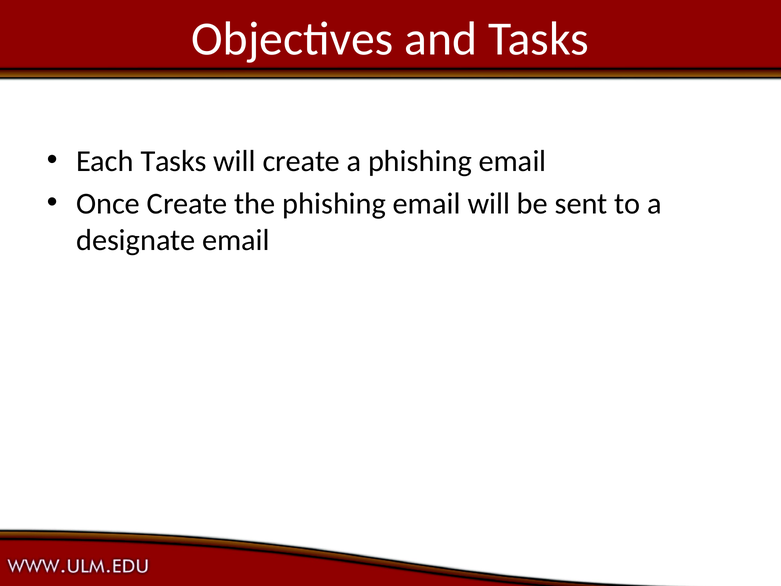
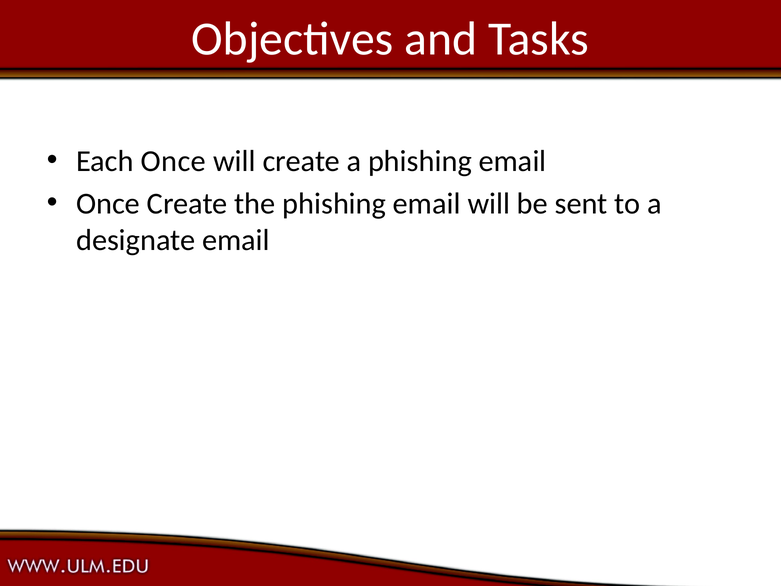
Each Tasks: Tasks -> Once (173, 161)
